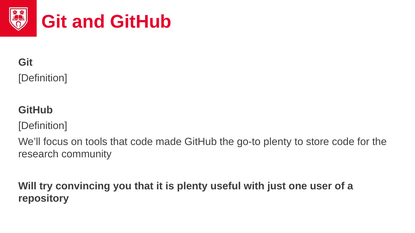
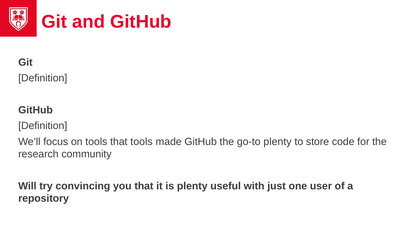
that code: code -> tools (142, 142)
